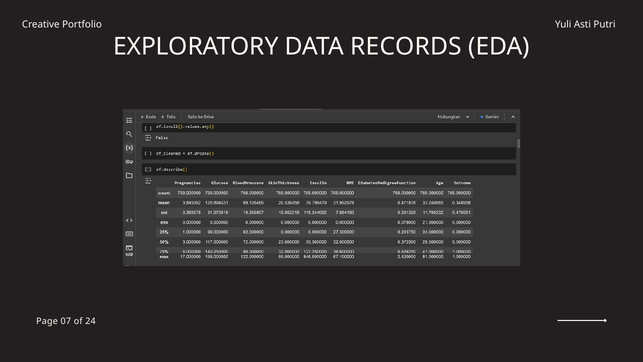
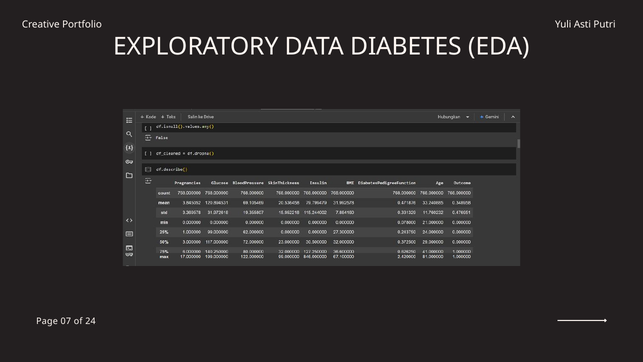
RECORDS: RECORDS -> DIABETES (406, 46)
